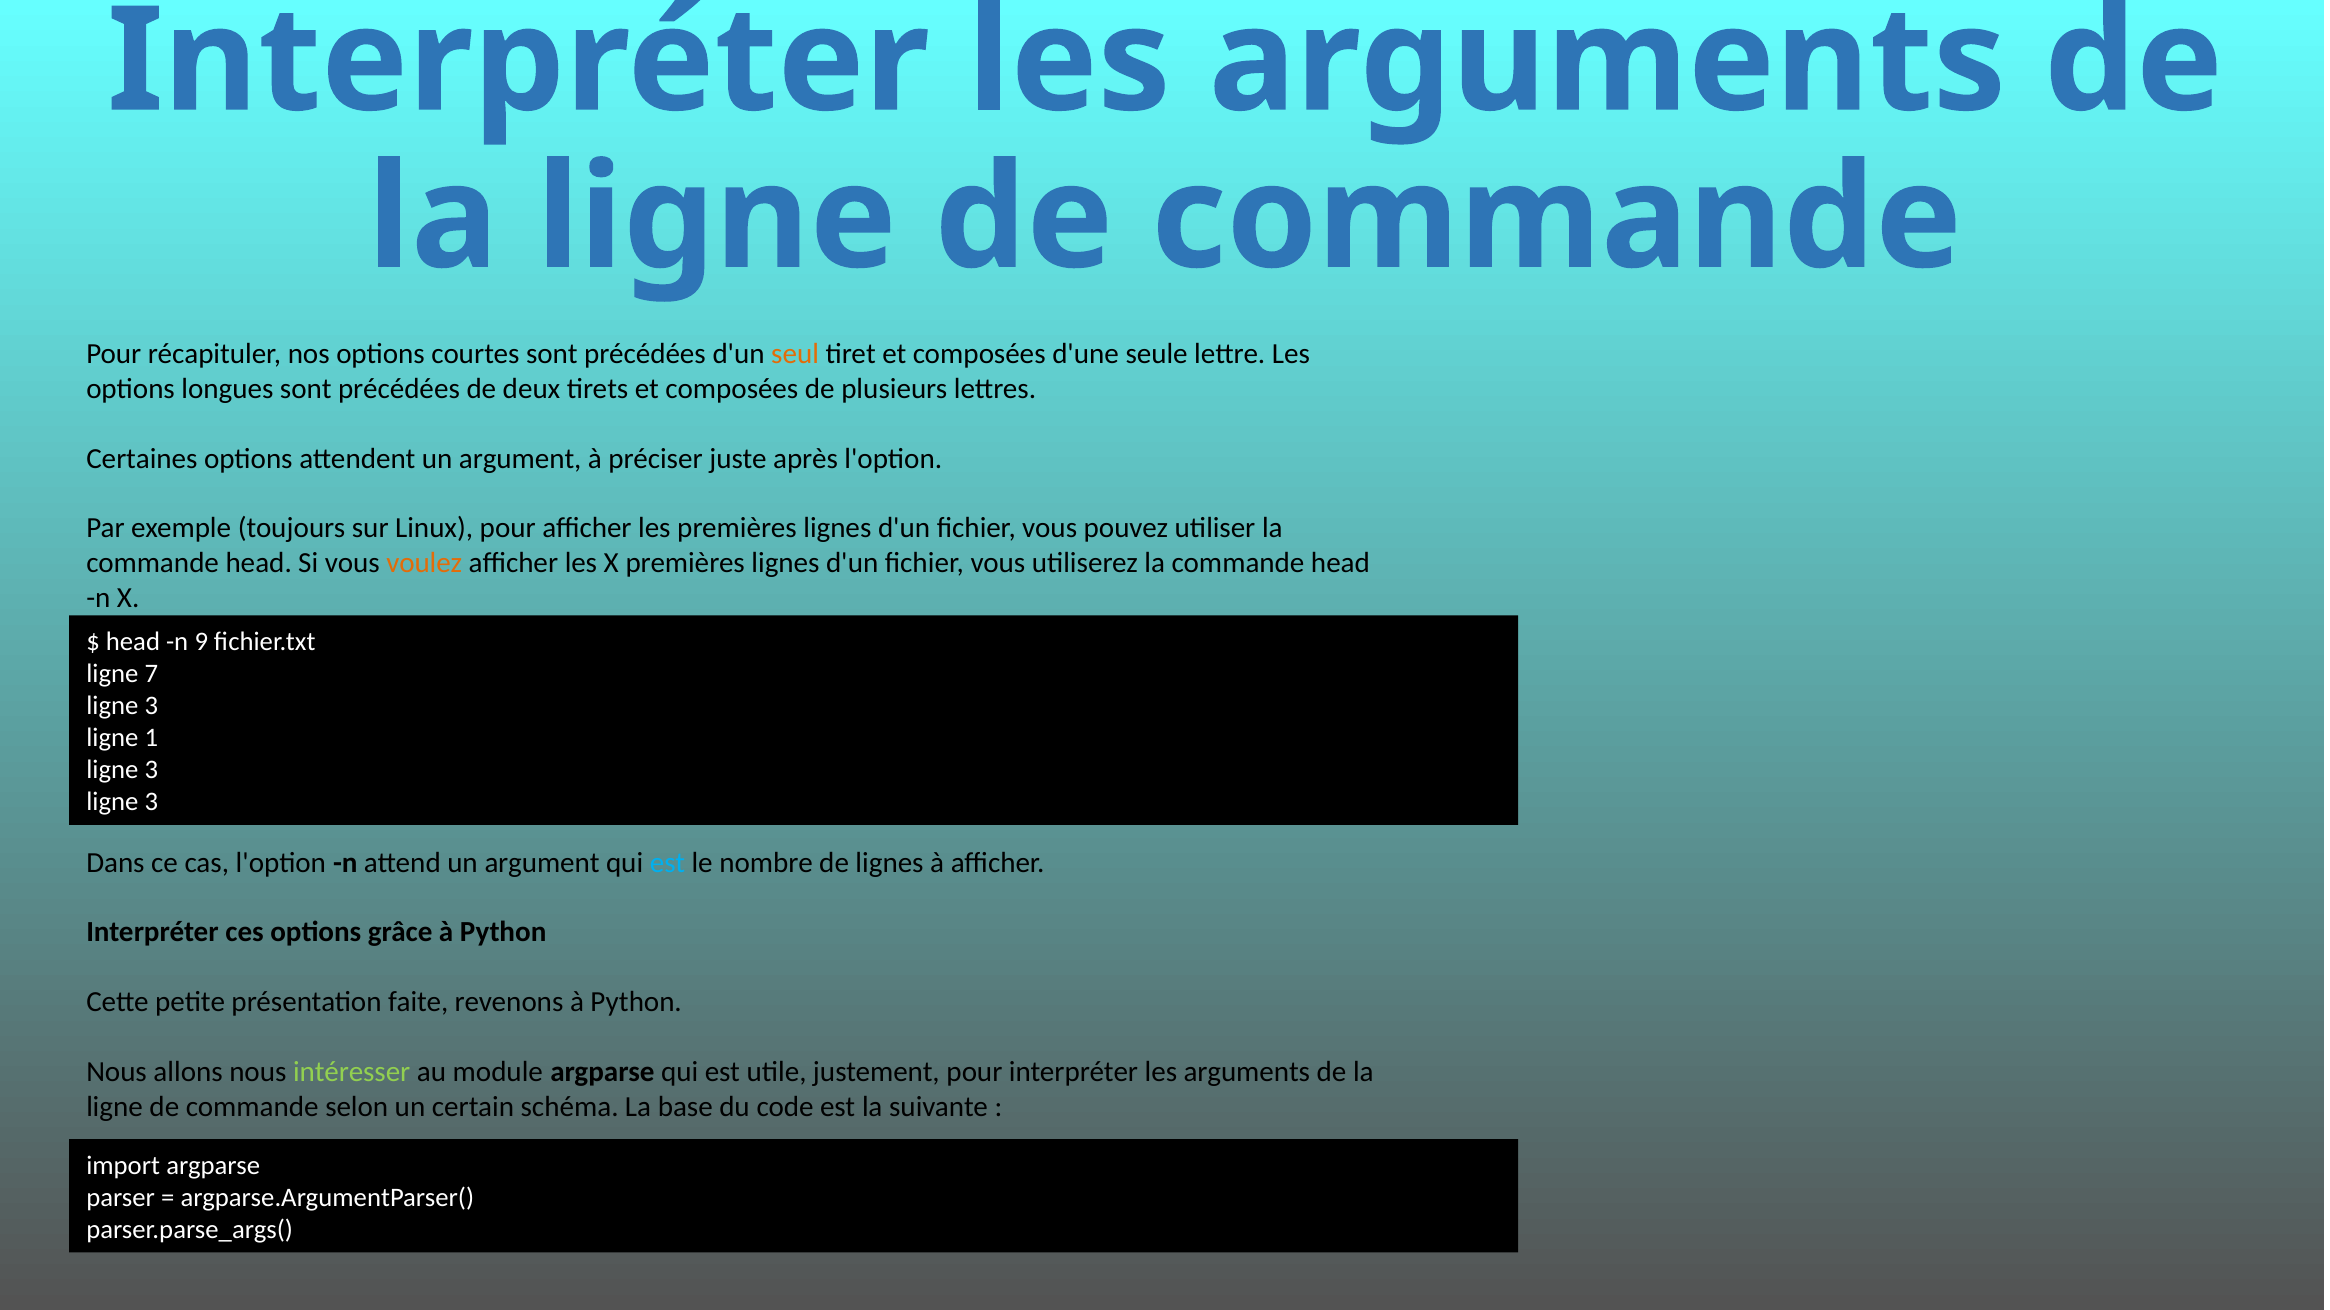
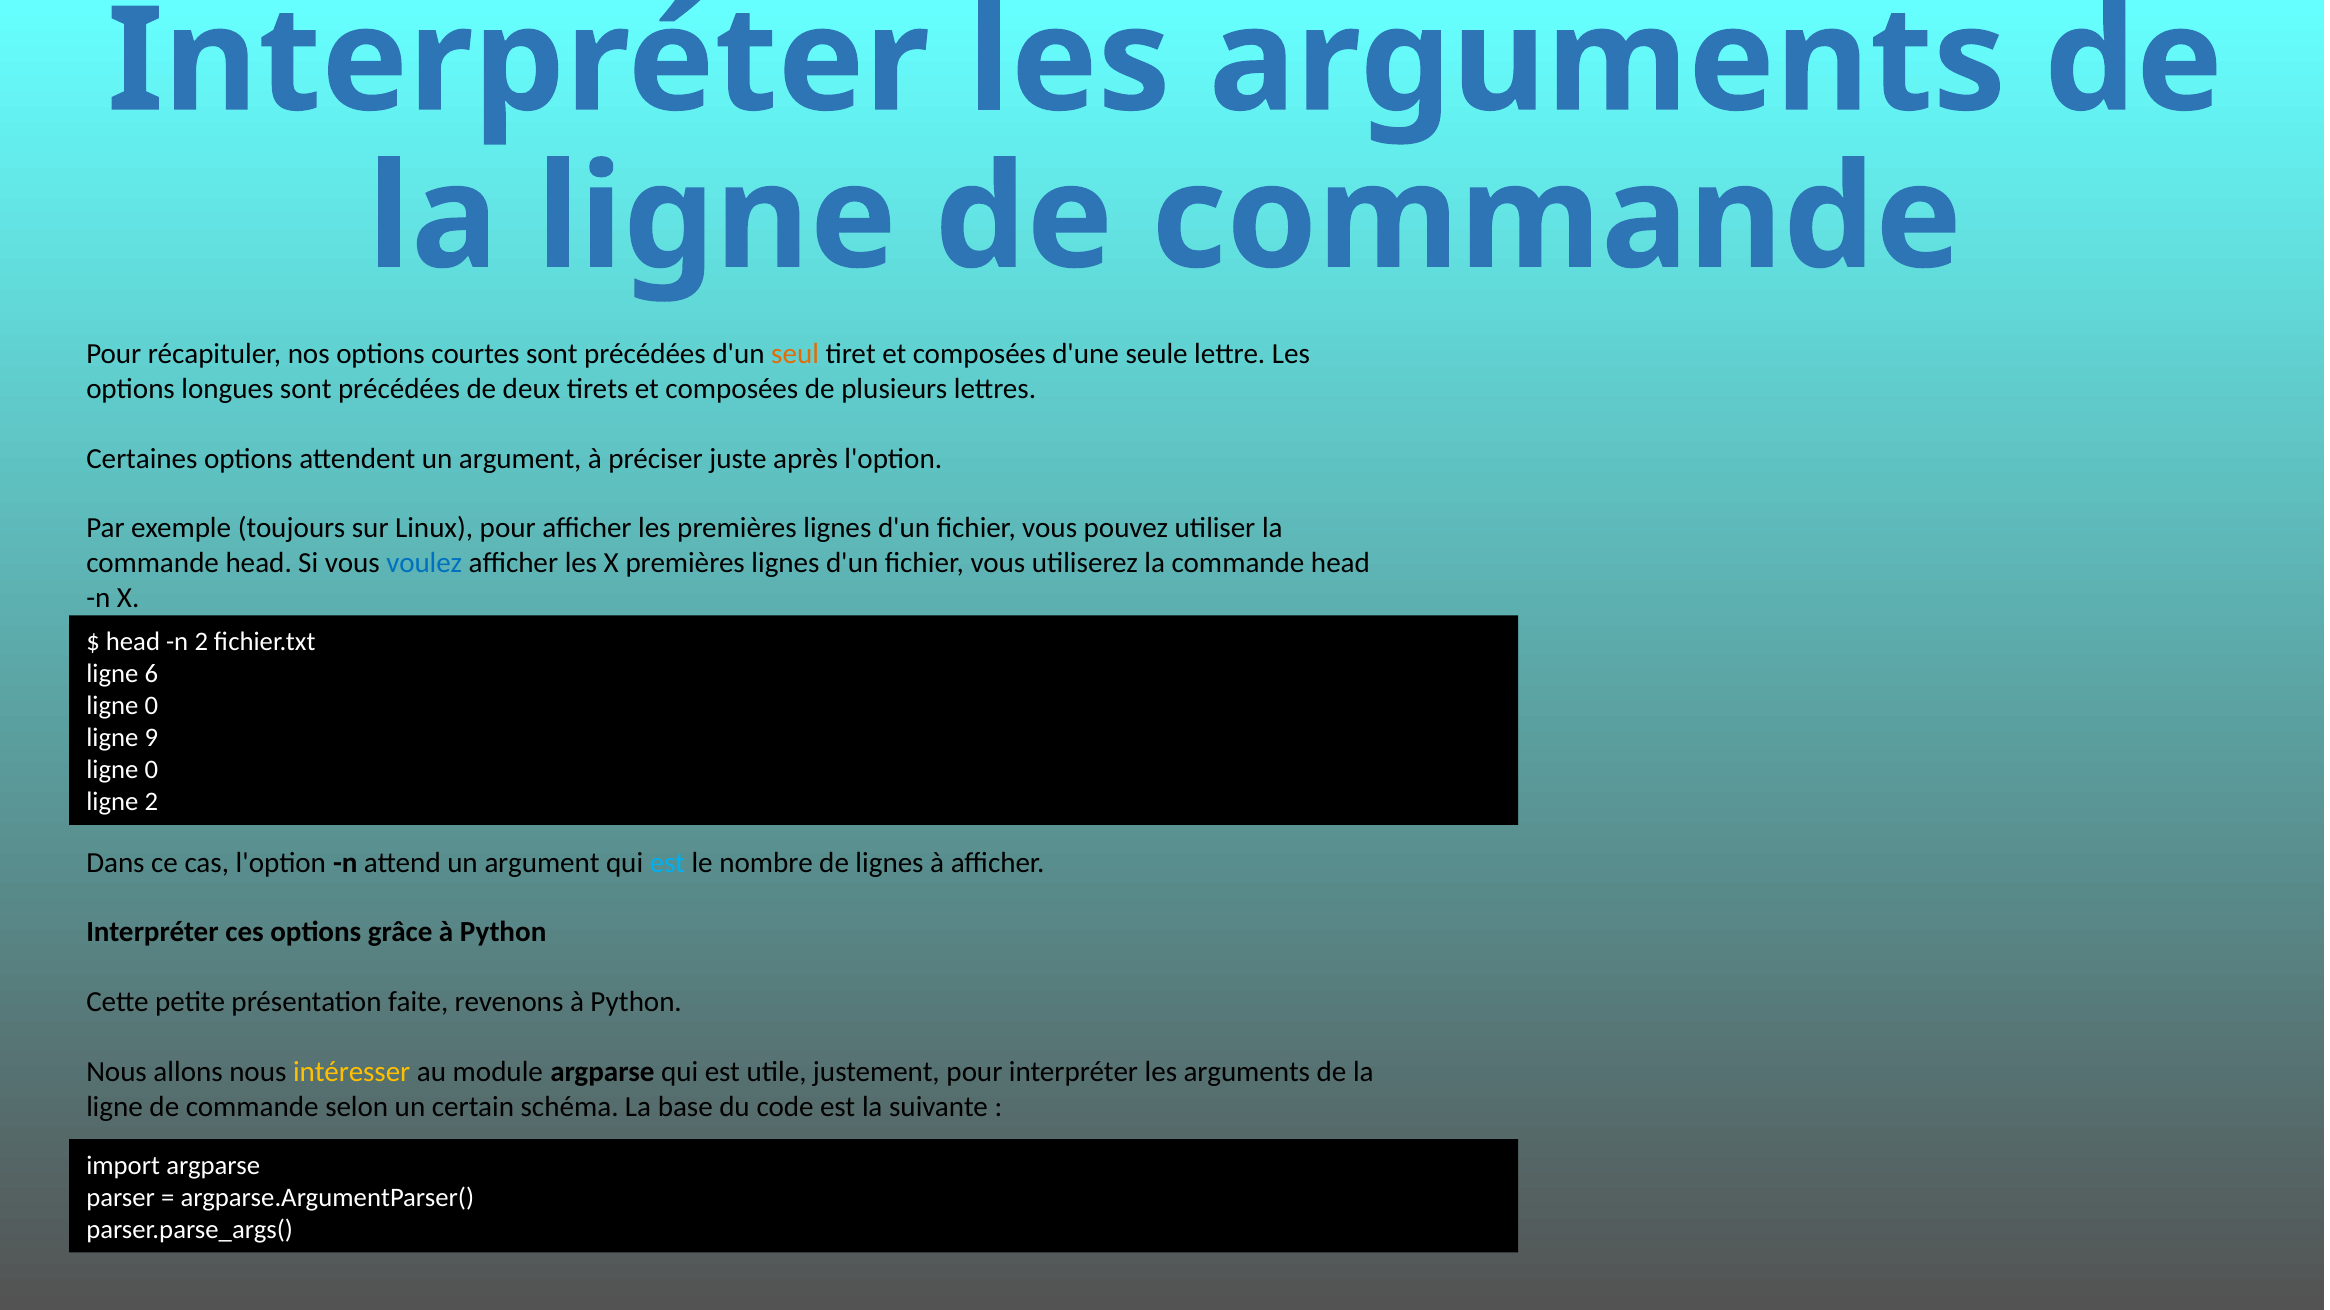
voulez colour: orange -> blue (424, 564)
n 9: 9 -> 2 (201, 642)
7: 7 -> 6 (151, 674)
3: 3 -> 0 (151, 706)
1: 1 -> 9 (151, 738)
3: 3 -> 0 (151, 770)
3: 3 -> 2 (151, 803)
intéresser colour: light green -> yellow (352, 1073)
